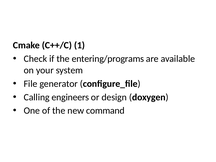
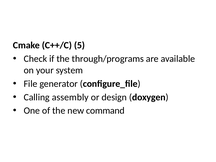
1: 1 -> 5 (79, 45)
entering/programs: entering/programs -> through/programs (108, 59)
engineers: engineers -> assembly (70, 97)
